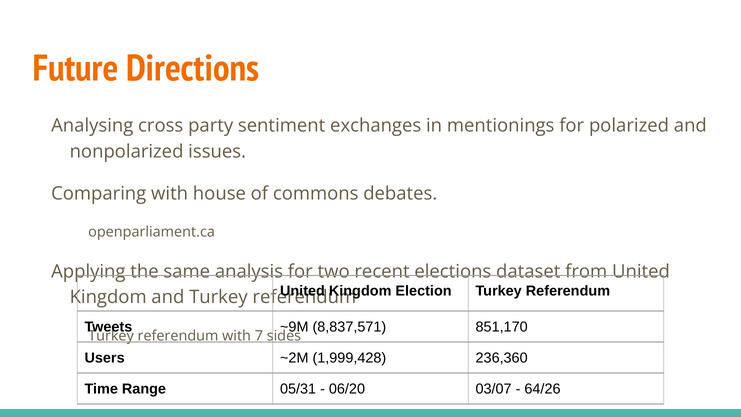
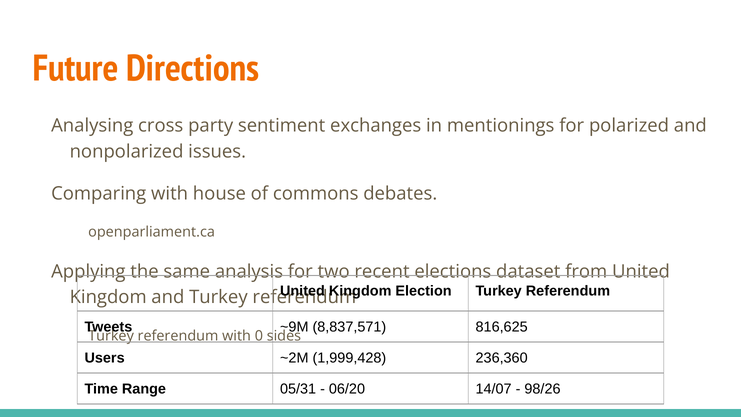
851,170: 851,170 -> 816,625 (502, 327)
7: 7 -> 0 (259, 336)
03/07: 03/07 -> 14/07 (494, 389)
64/26: 64/26 -> 98/26 (542, 389)
